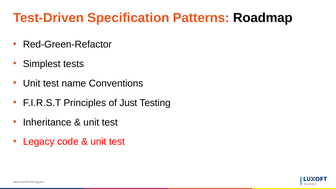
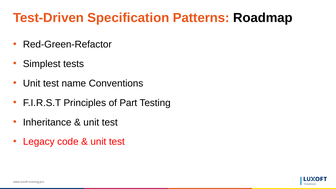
Just: Just -> Part (128, 103)
